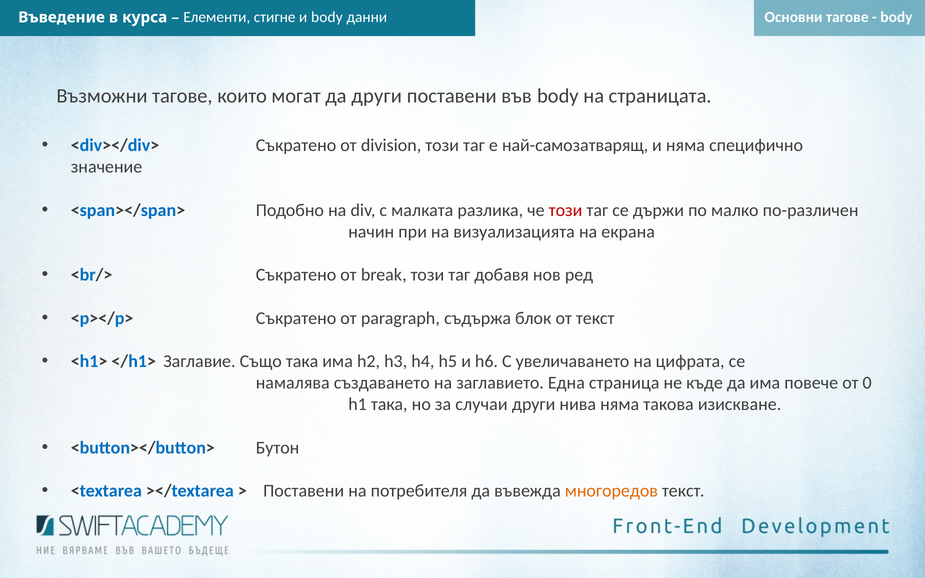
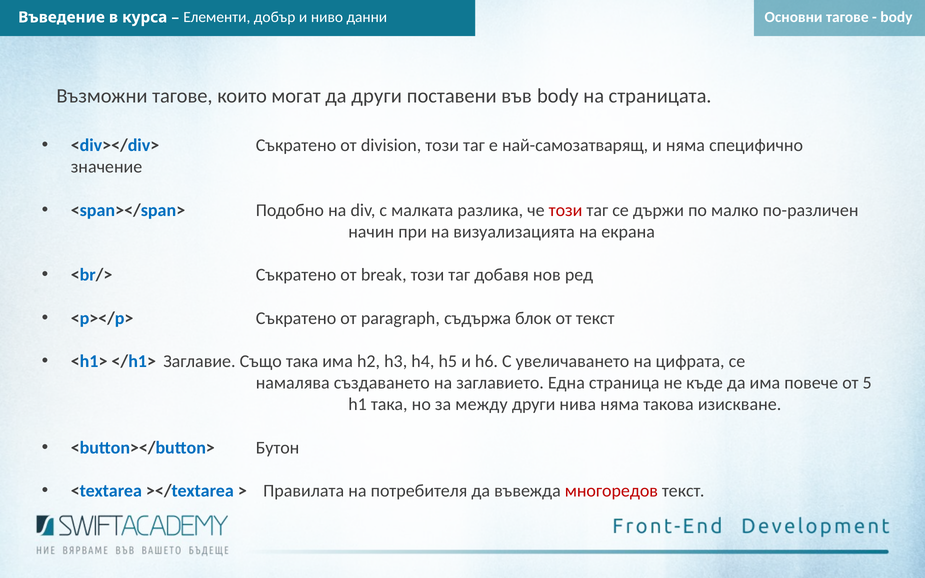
стигне: стигне -> добър (275, 17)
и body: body -> ниво (327, 17)
0: 0 -> 5 (867, 383)
случаи: случаи -> между (481, 405)
Поставени: Поставени -> Правилата (304, 491)
многоредов colour: orange -> red (611, 491)
